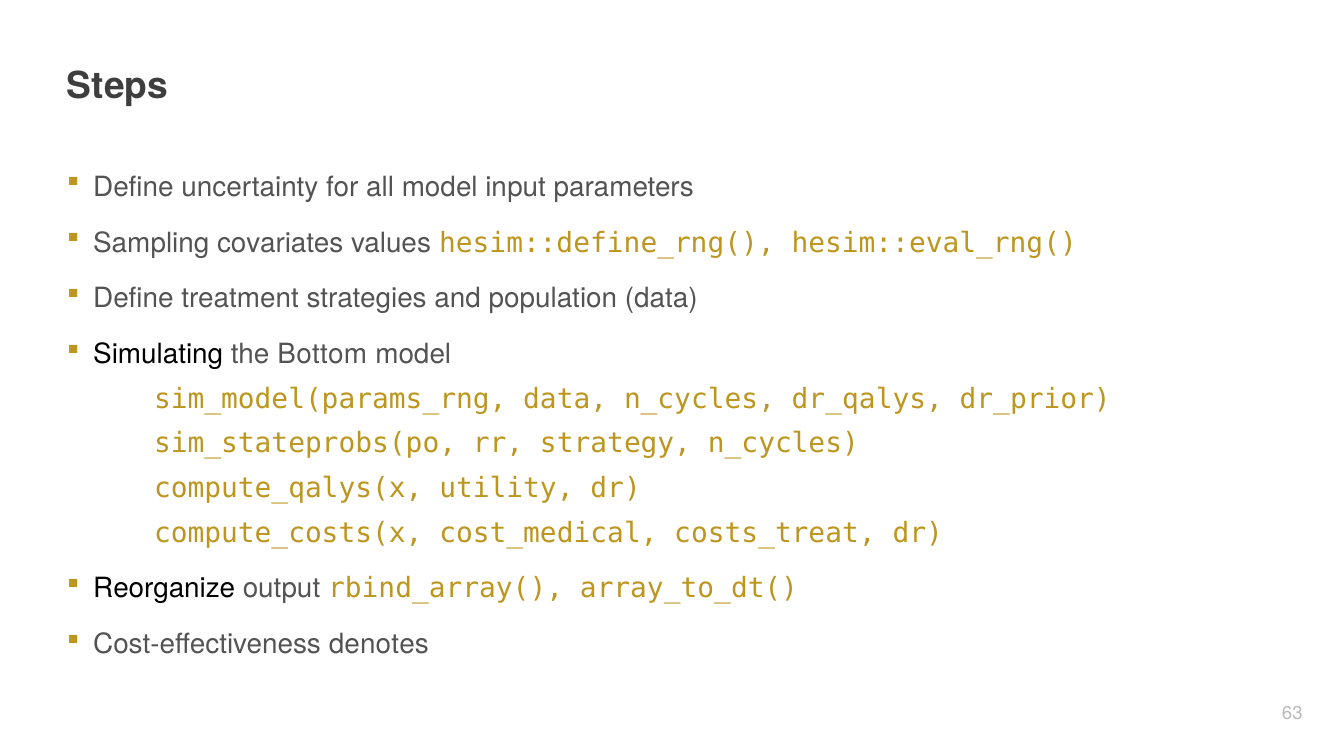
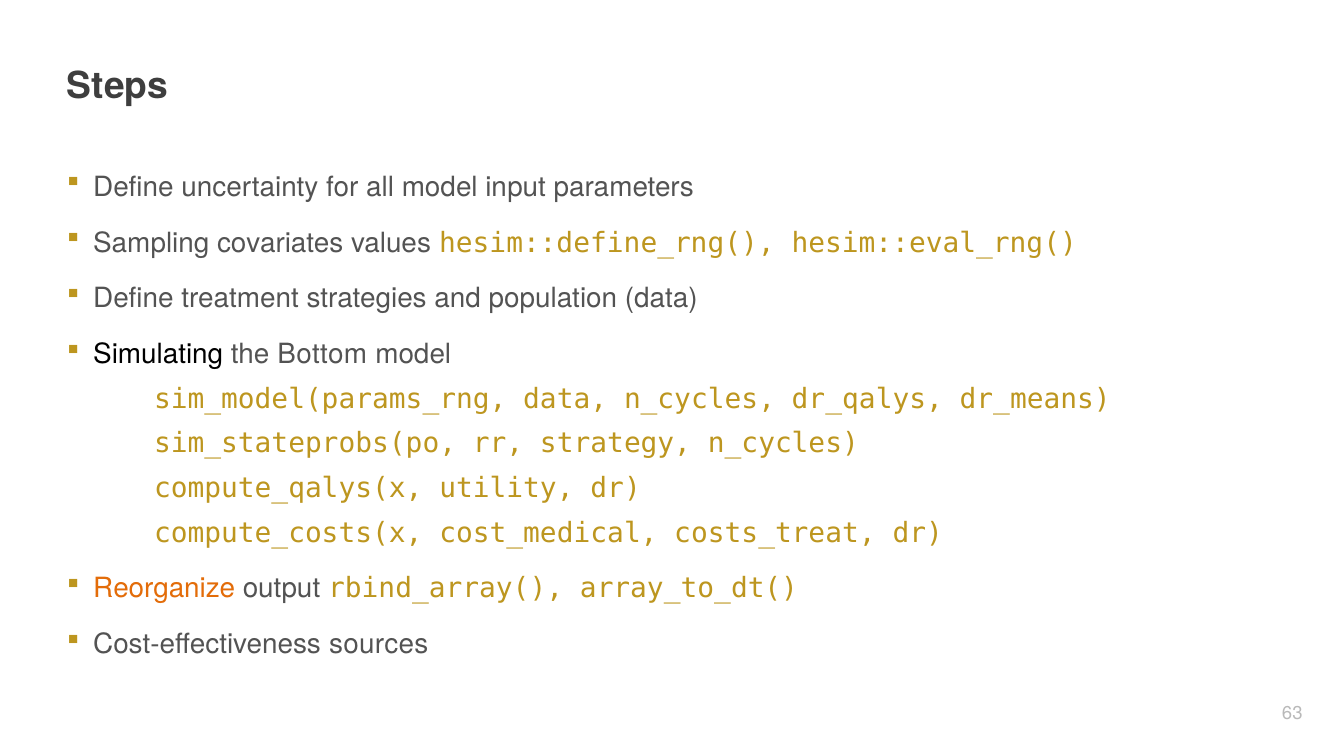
dr_prior: dr_prior -> dr_means (1035, 399)
Reorganize colour: black -> orange (164, 589)
denotes: denotes -> sources (379, 645)
